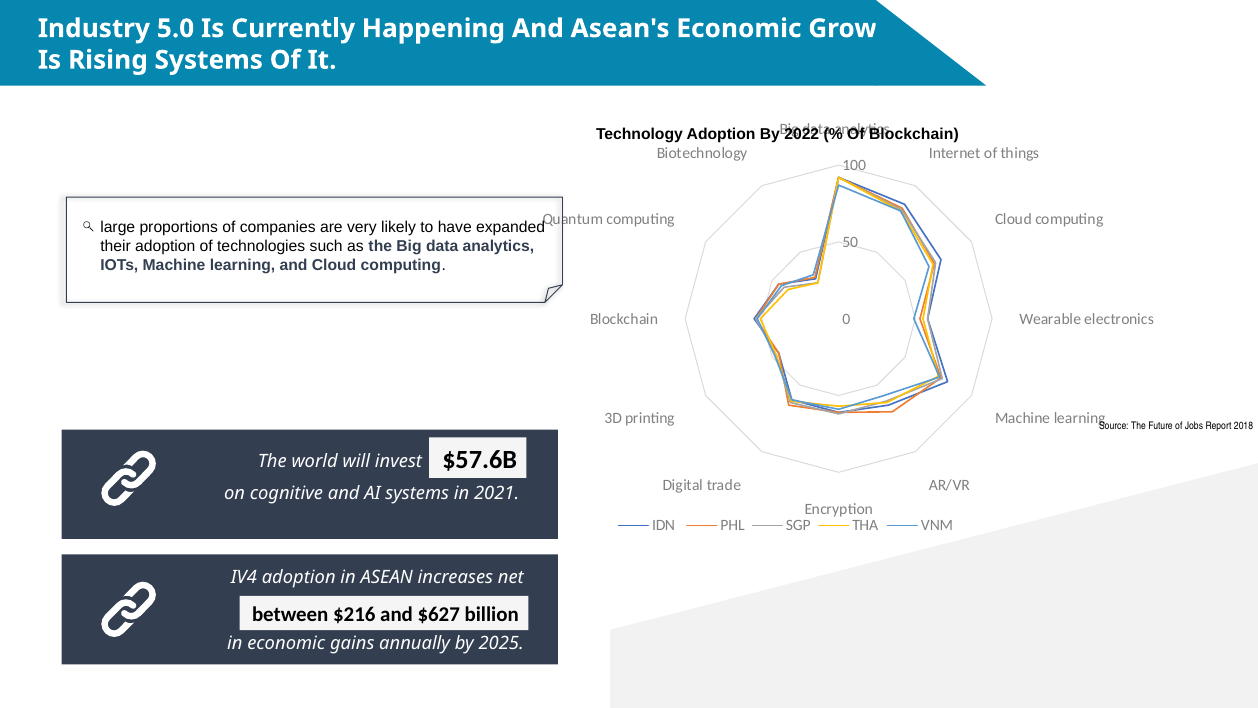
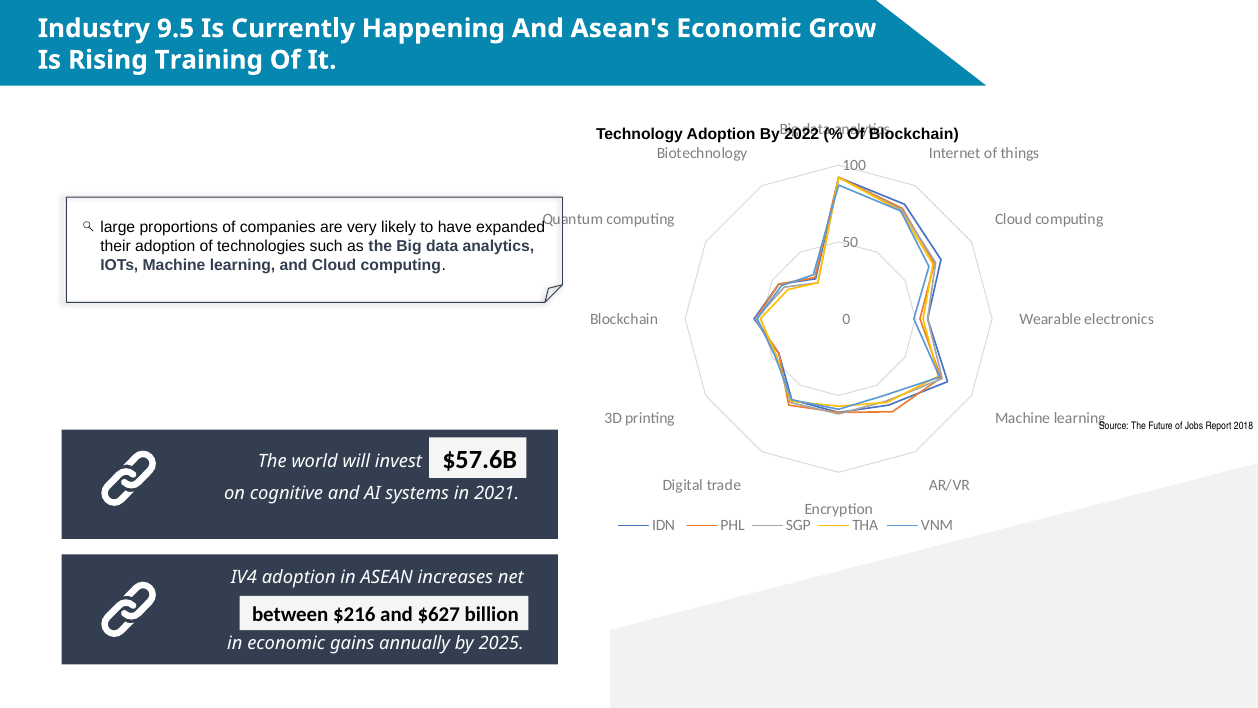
5.0: 5.0 -> 9.5 (176, 29)
Rising Systems: Systems -> Training (209, 60)
